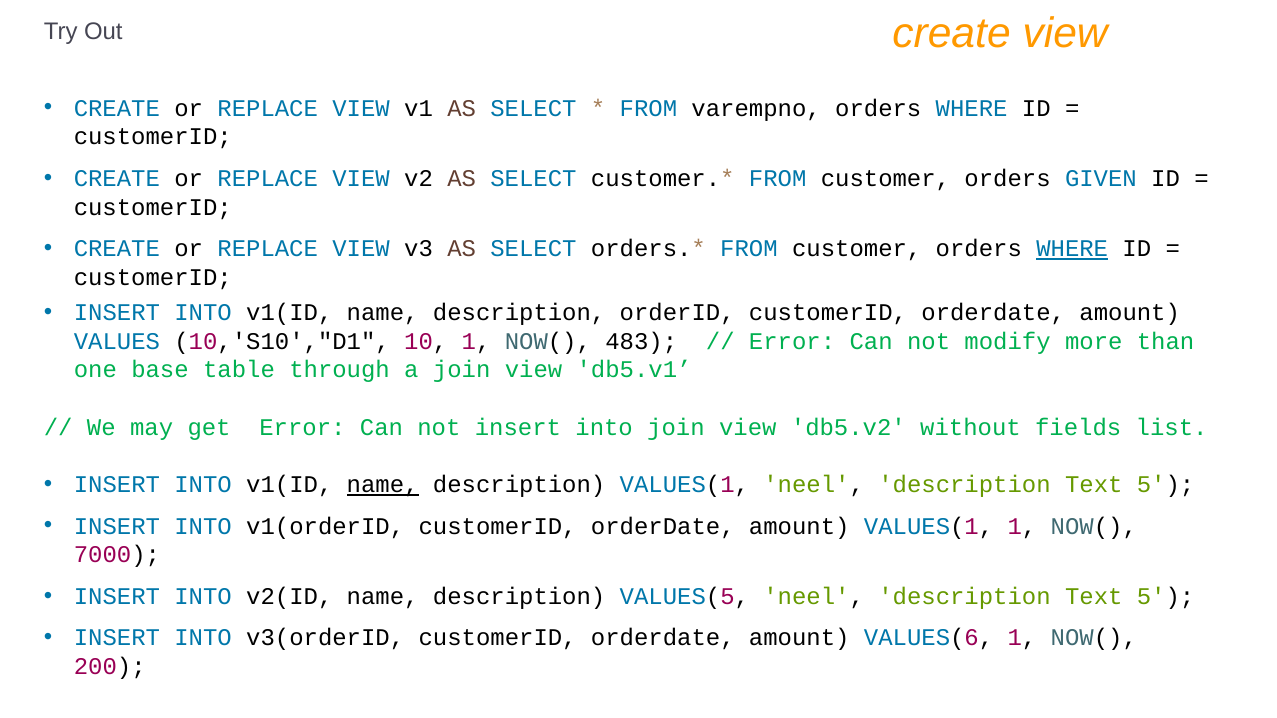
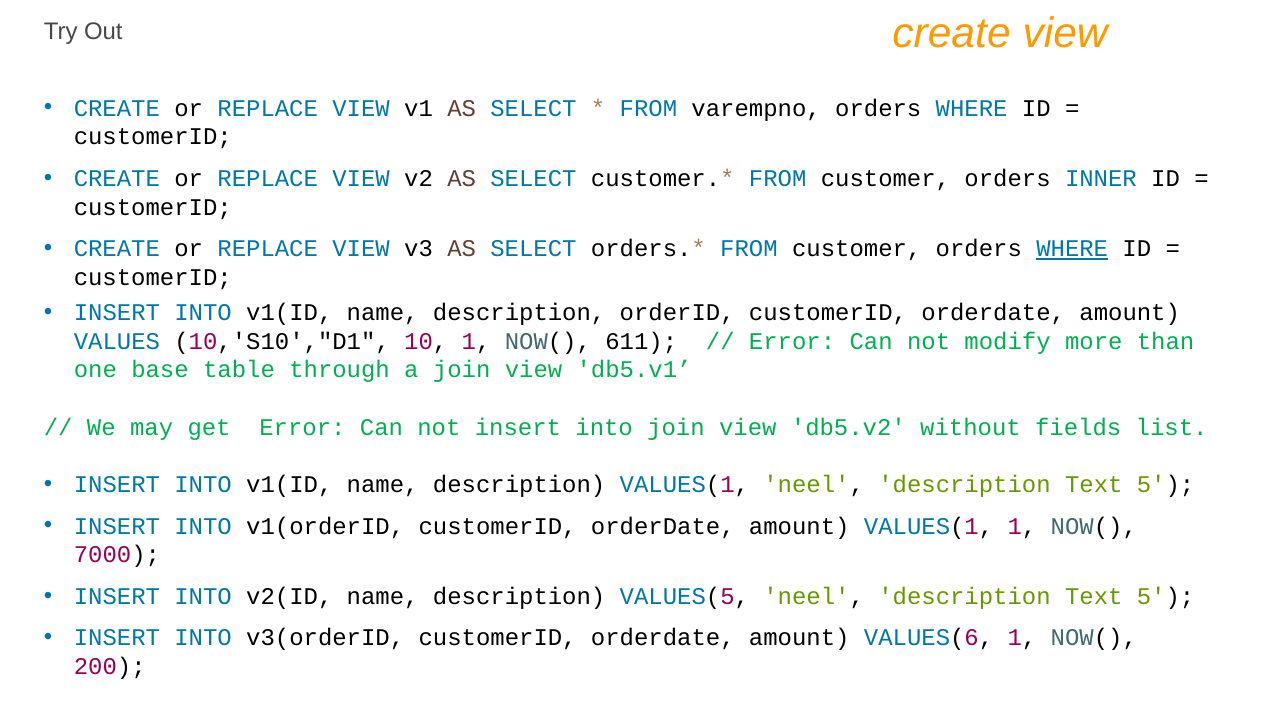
GIVEN: GIVEN -> INNER (1101, 179)
483: 483 -> 611 (641, 341)
name underline: present -> none (383, 485)
